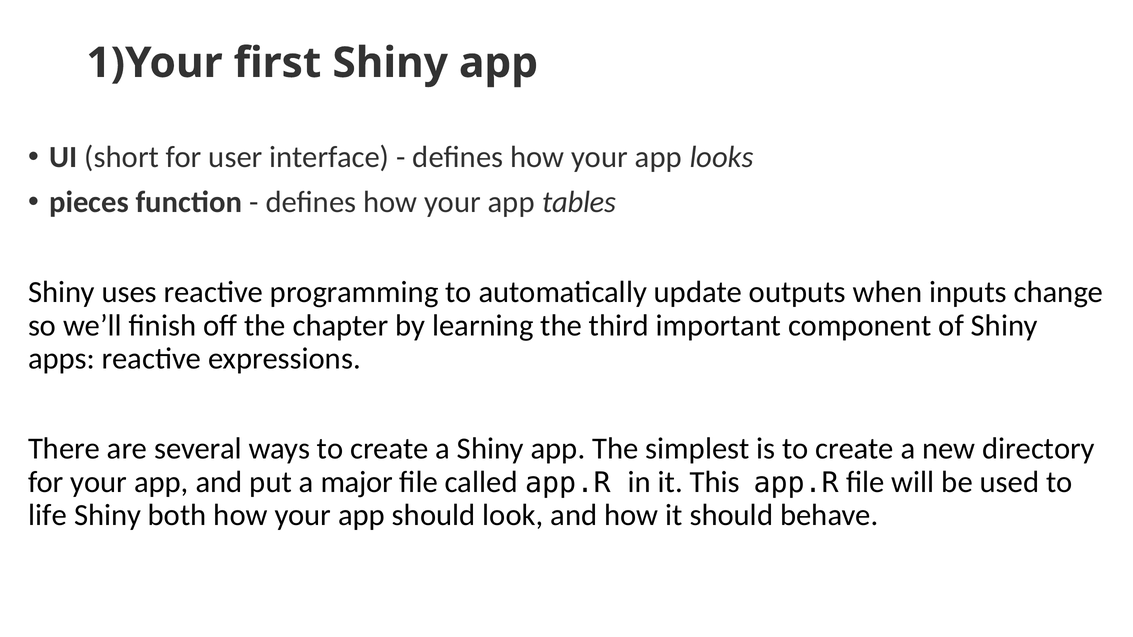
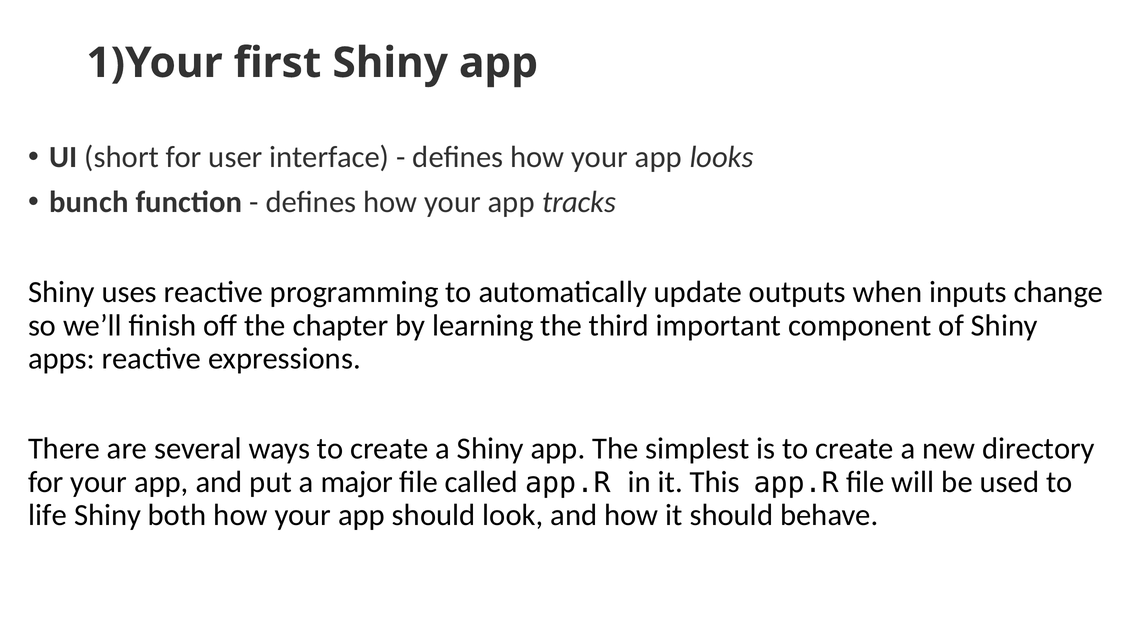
pieces: pieces -> bunch (89, 202)
tables: tables -> tracks (579, 202)
